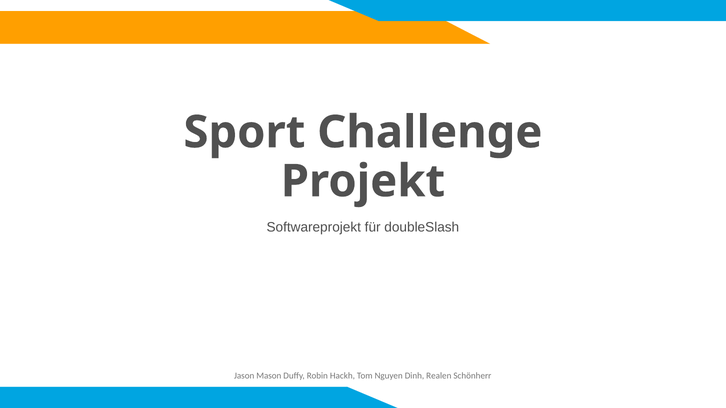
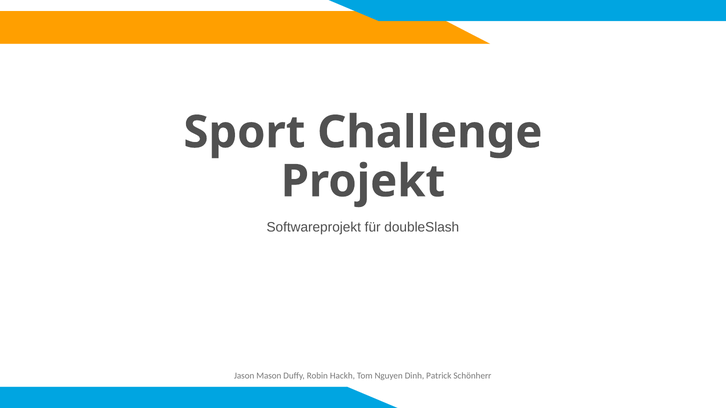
Realen: Realen -> Patrick (439, 376)
